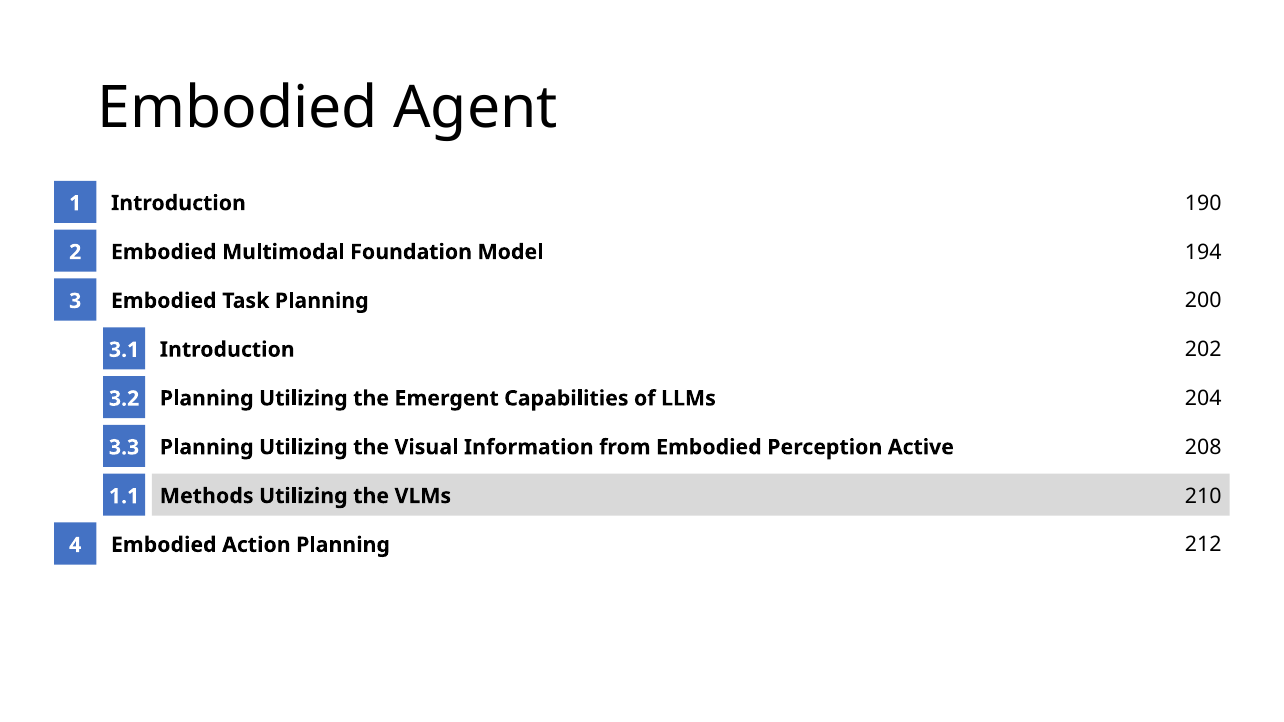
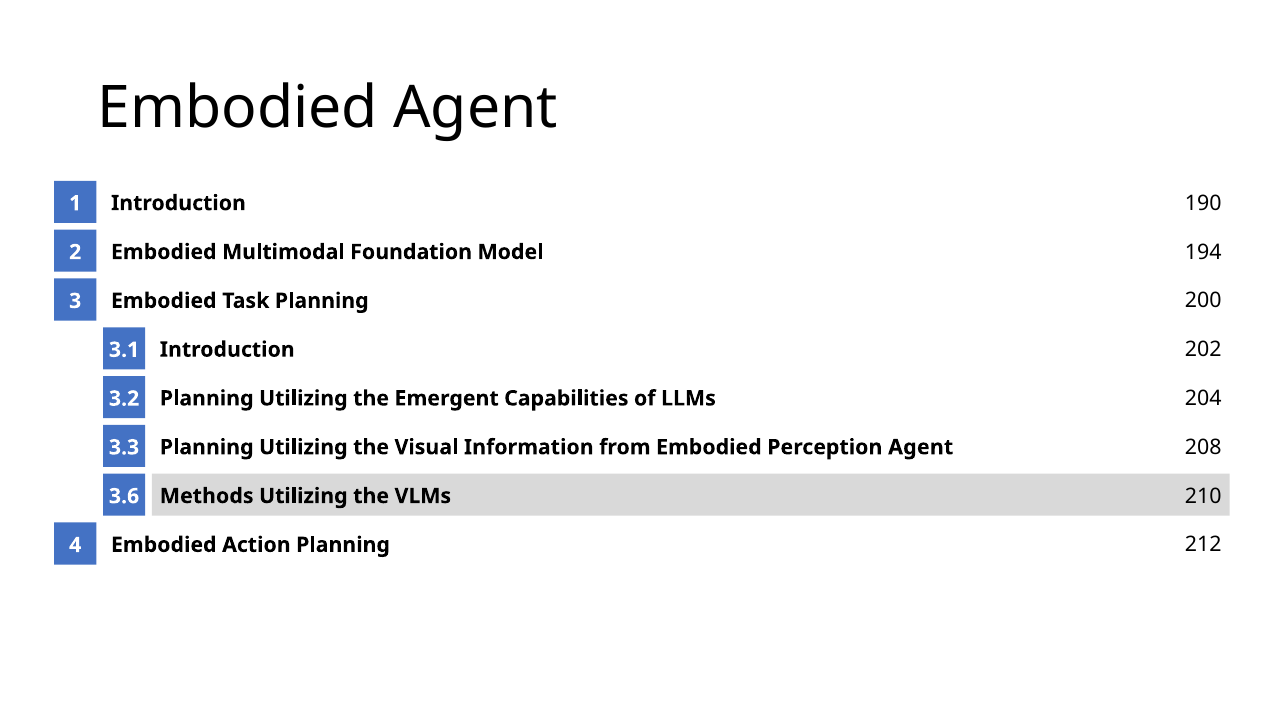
Perception Active: Active -> Agent (921, 447)
1.1: 1.1 -> 3.6 (124, 496)
